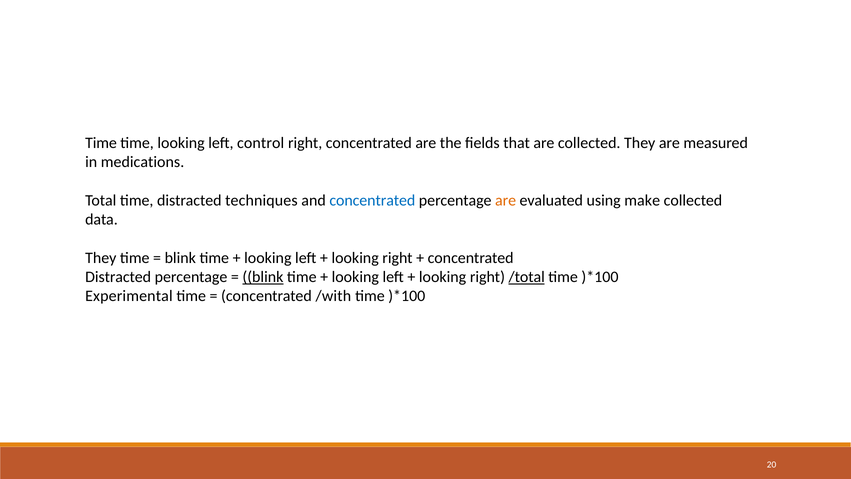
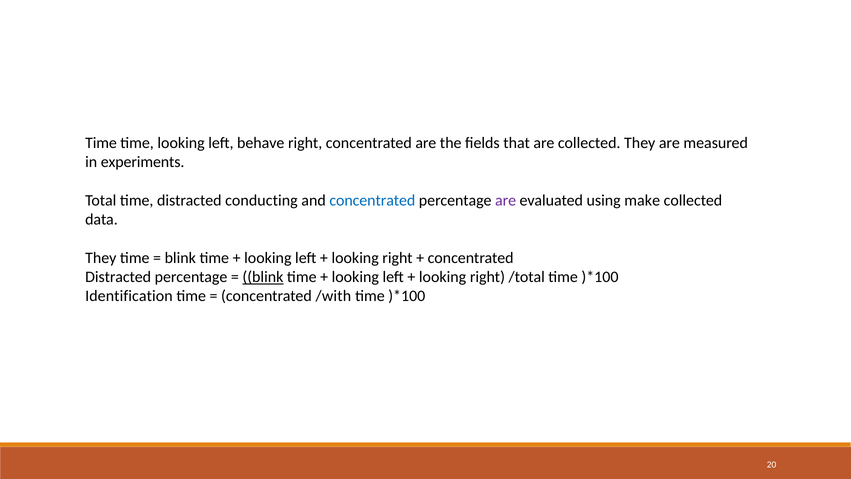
control: control -> behave (261, 143)
medications: medications -> experiments (143, 162)
techniques: techniques -> conducting (261, 200)
are colour: orange -> purple (506, 200)
/total underline: present -> none (527, 277)
Experimental: Experimental -> Identification (129, 296)
